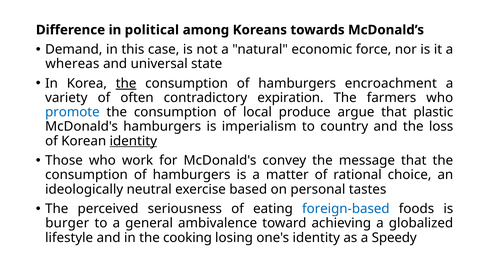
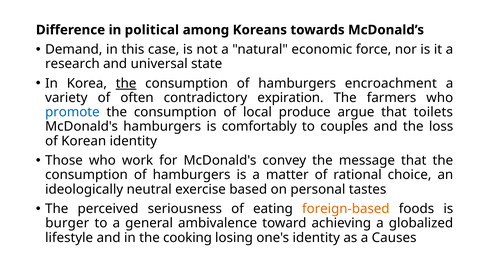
whereas: whereas -> research (72, 64)
plastic: plastic -> toilets (433, 112)
imperialism: imperialism -> comfortably (259, 127)
country: country -> couples (344, 127)
identity underline: present -> none (133, 141)
foreign-based colour: blue -> orange (346, 209)
Speedy: Speedy -> Causes (394, 238)
